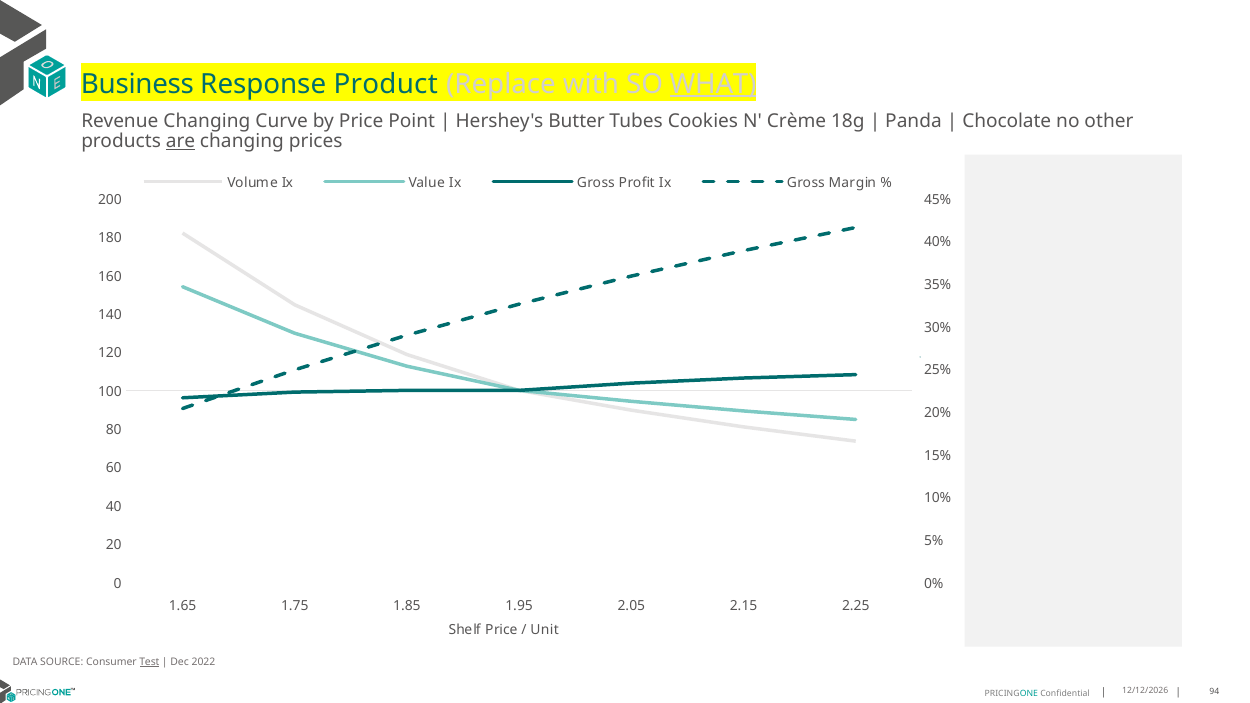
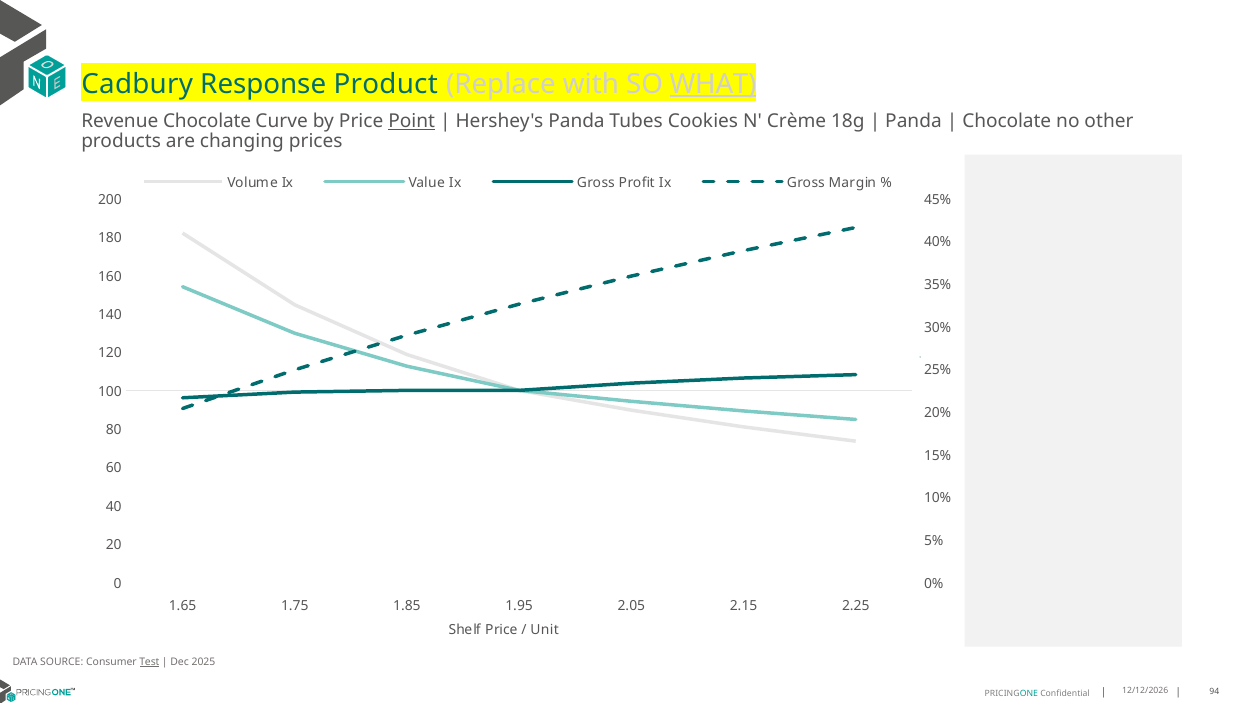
Business: Business -> Cadbury (137, 84)
Revenue Changing: Changing -> Chocolate (207, 121)
Point underline: none -> present (412, 121)
Hershey's Butter: Butter -> Panda (576, 121)
are underline: present -> none (181, 142)
2022: 2022 -> 2025 (203, 662)
